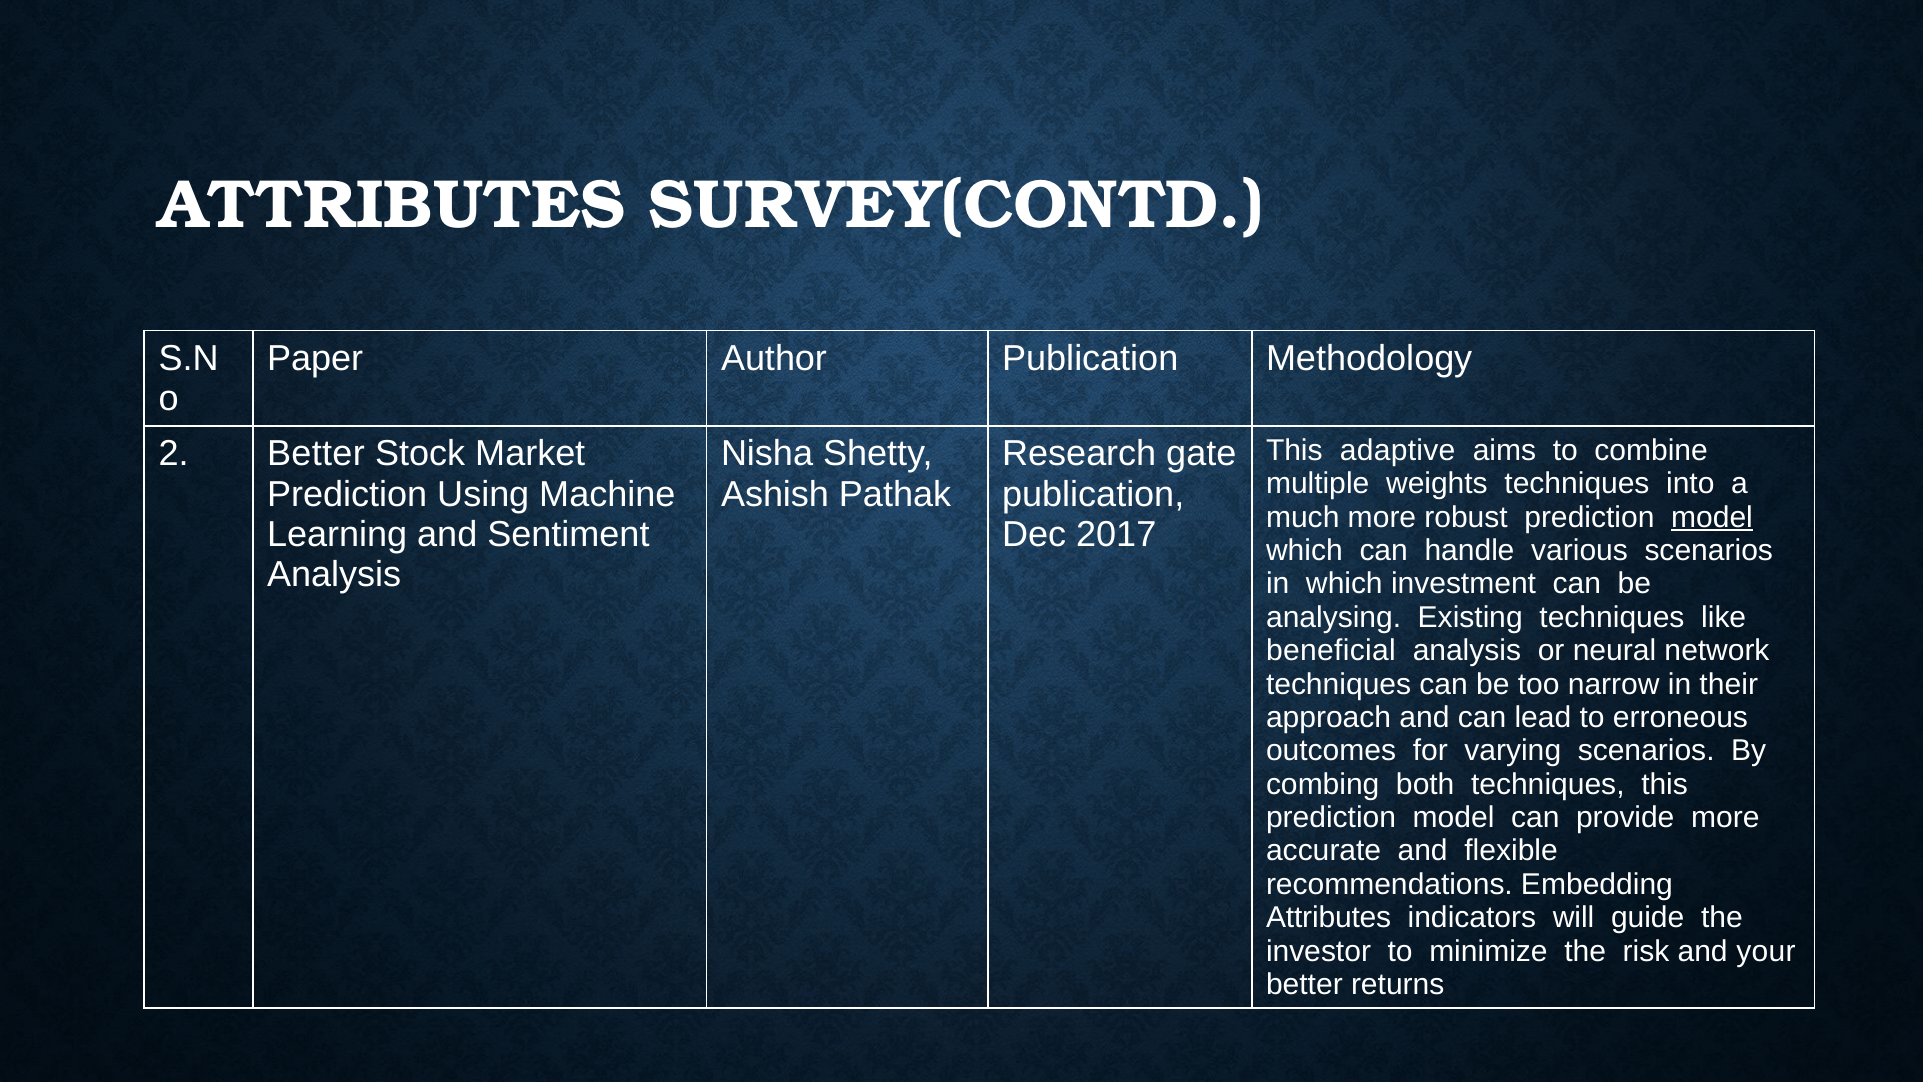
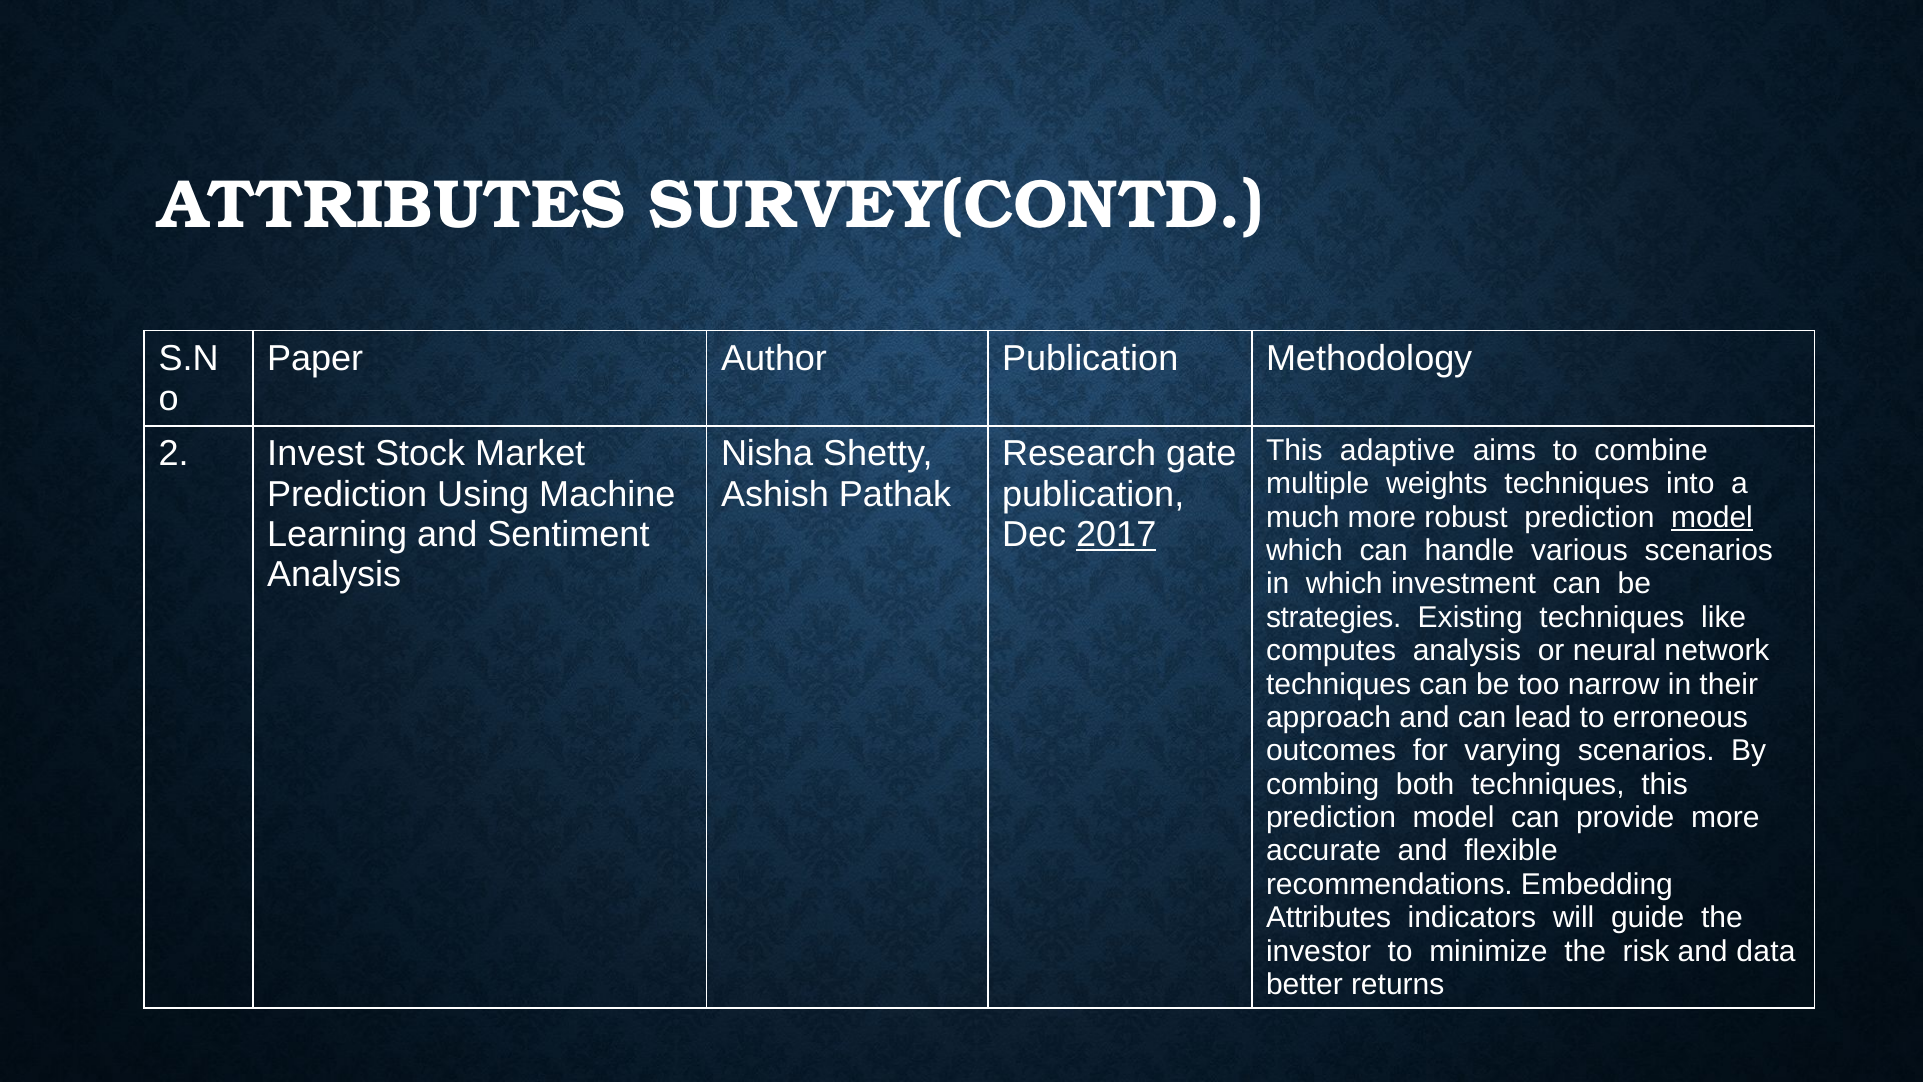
2 Better: Better -> Invest (316, 454)
2017 underline: none -> present (1116, 535)
analysing: analysing -> strategies (1334, 617)
beneficial: beneficial -> computes (1331, 651)
your: your -> data (1766, 951)
